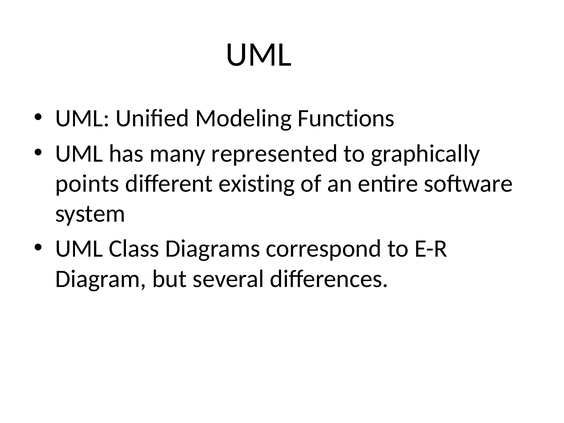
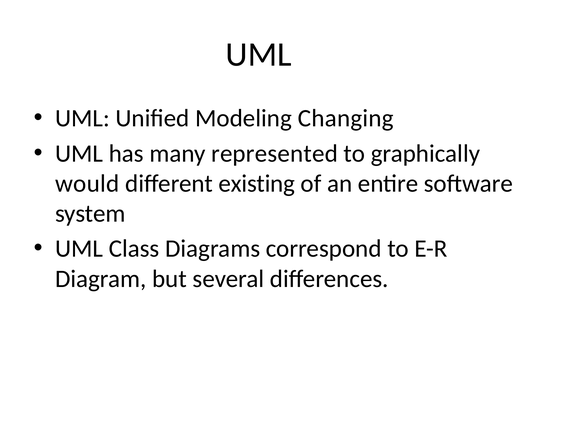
Functions: Functions -> Changing (346, 118)
points: points -> would (87, 184)
